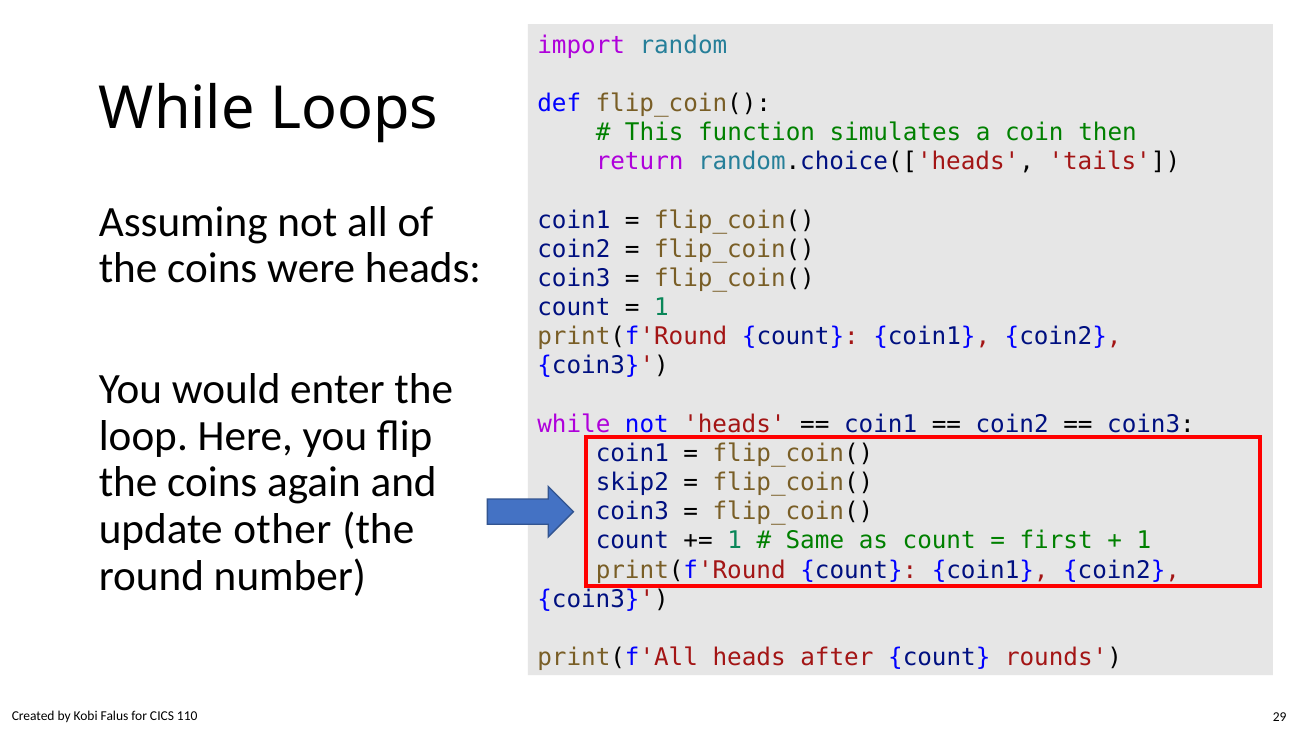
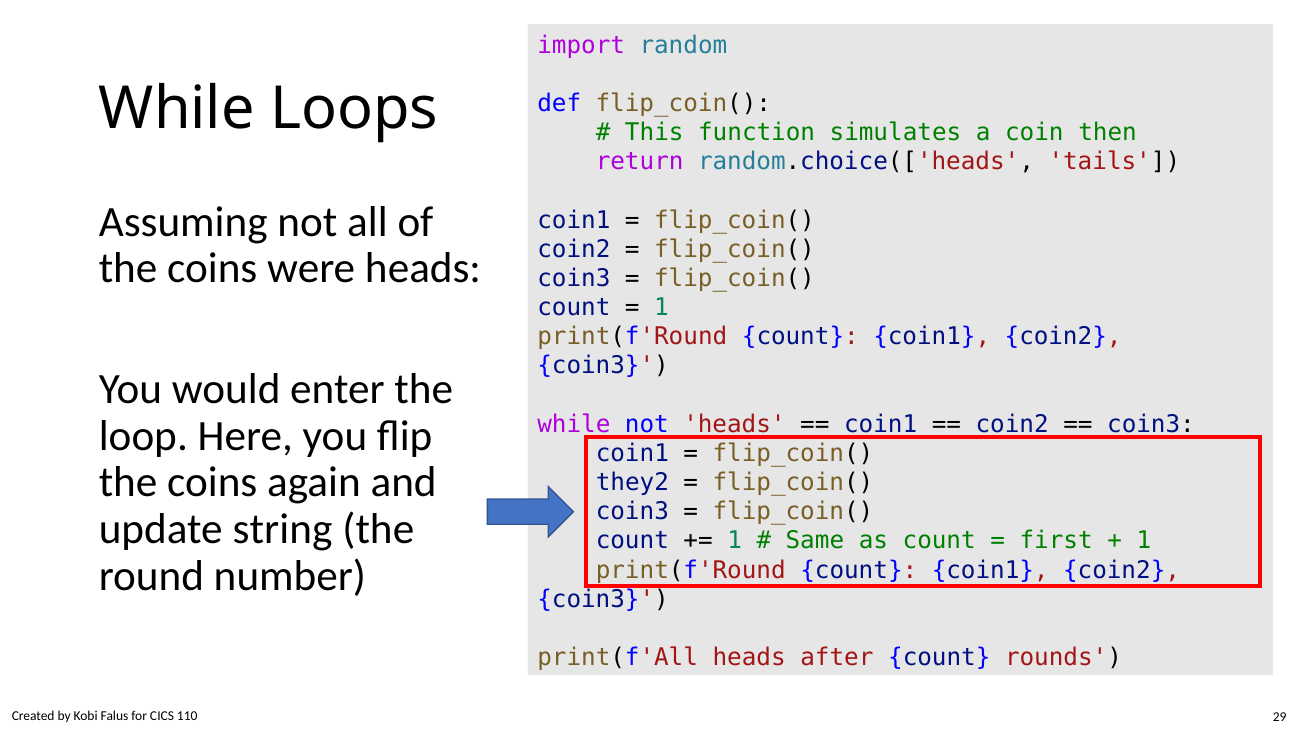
skip2: skip2 -> they2 (632, 483)
other: other -> string (282, 529)
